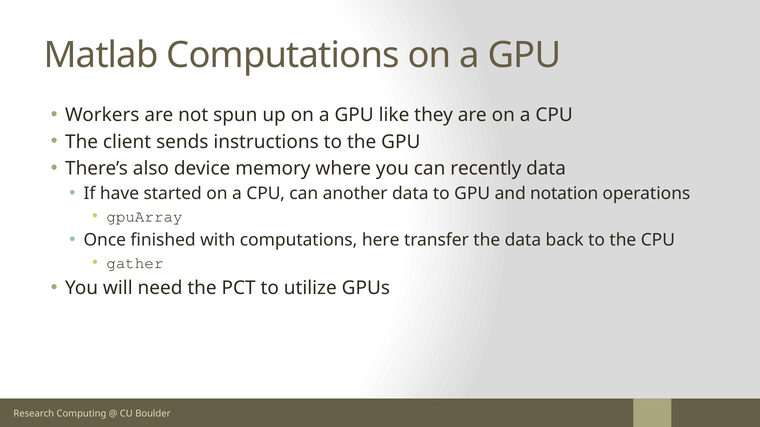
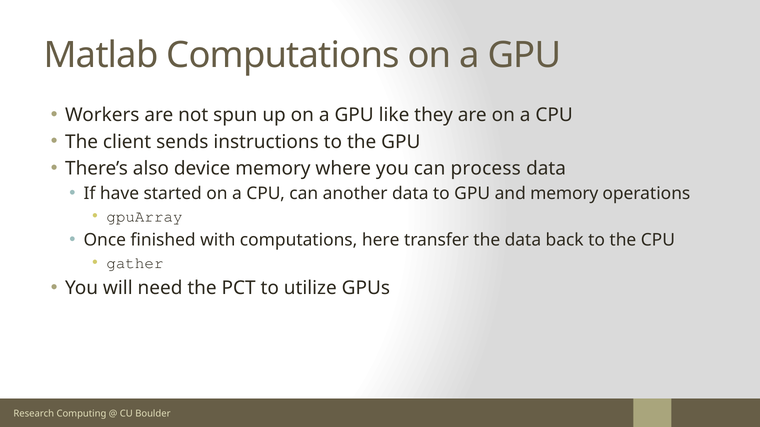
recently: recently -> process (486, 169)
and notation: notation -> memory (564, 194)
